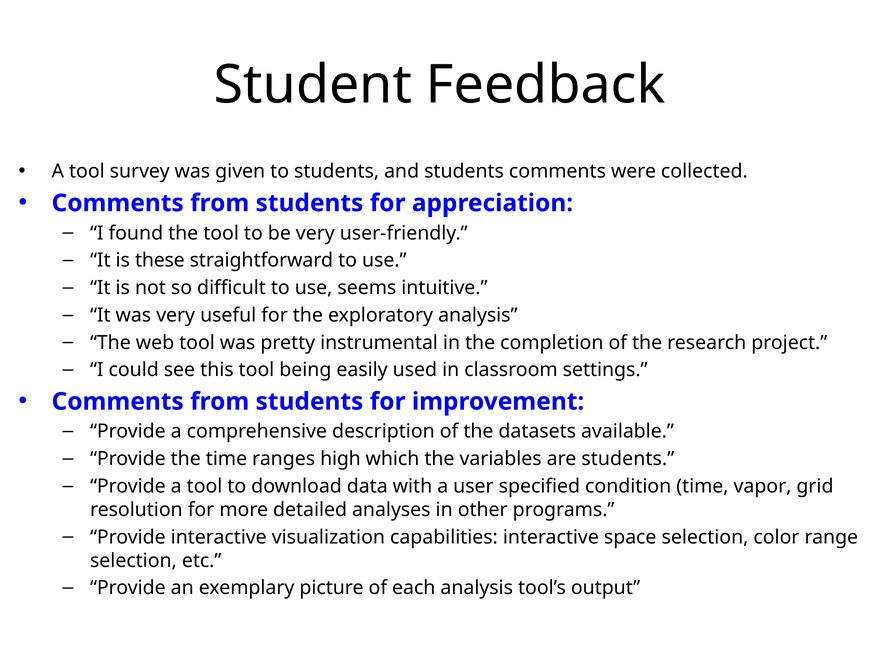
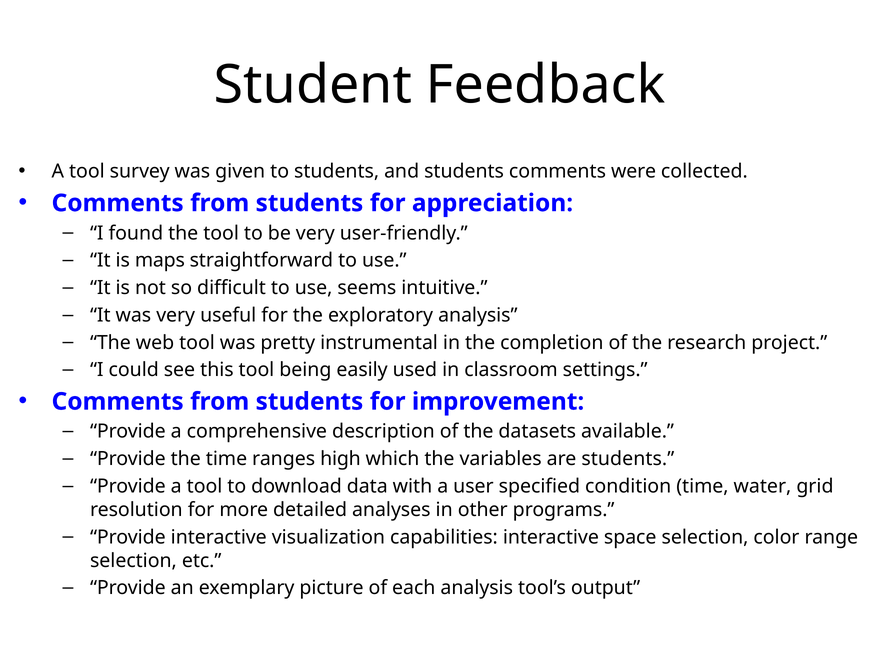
these: these -> maps (160, 260)
vapor: vapor -> water (762, 486)
